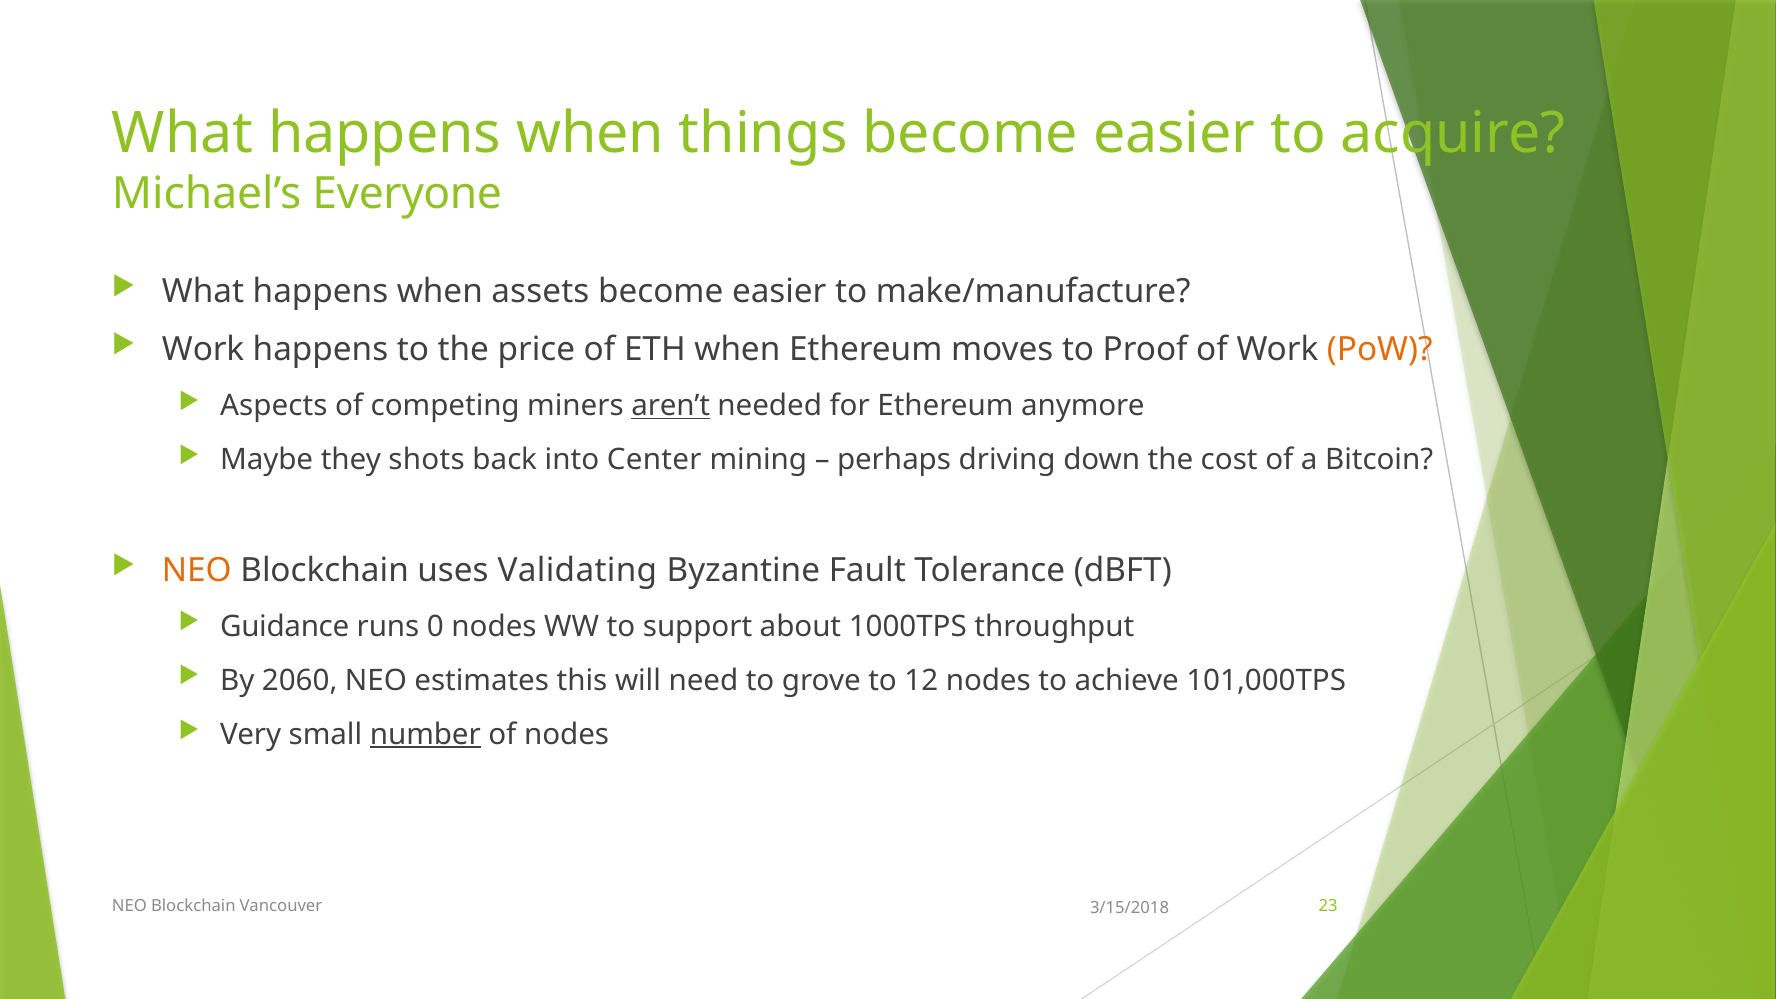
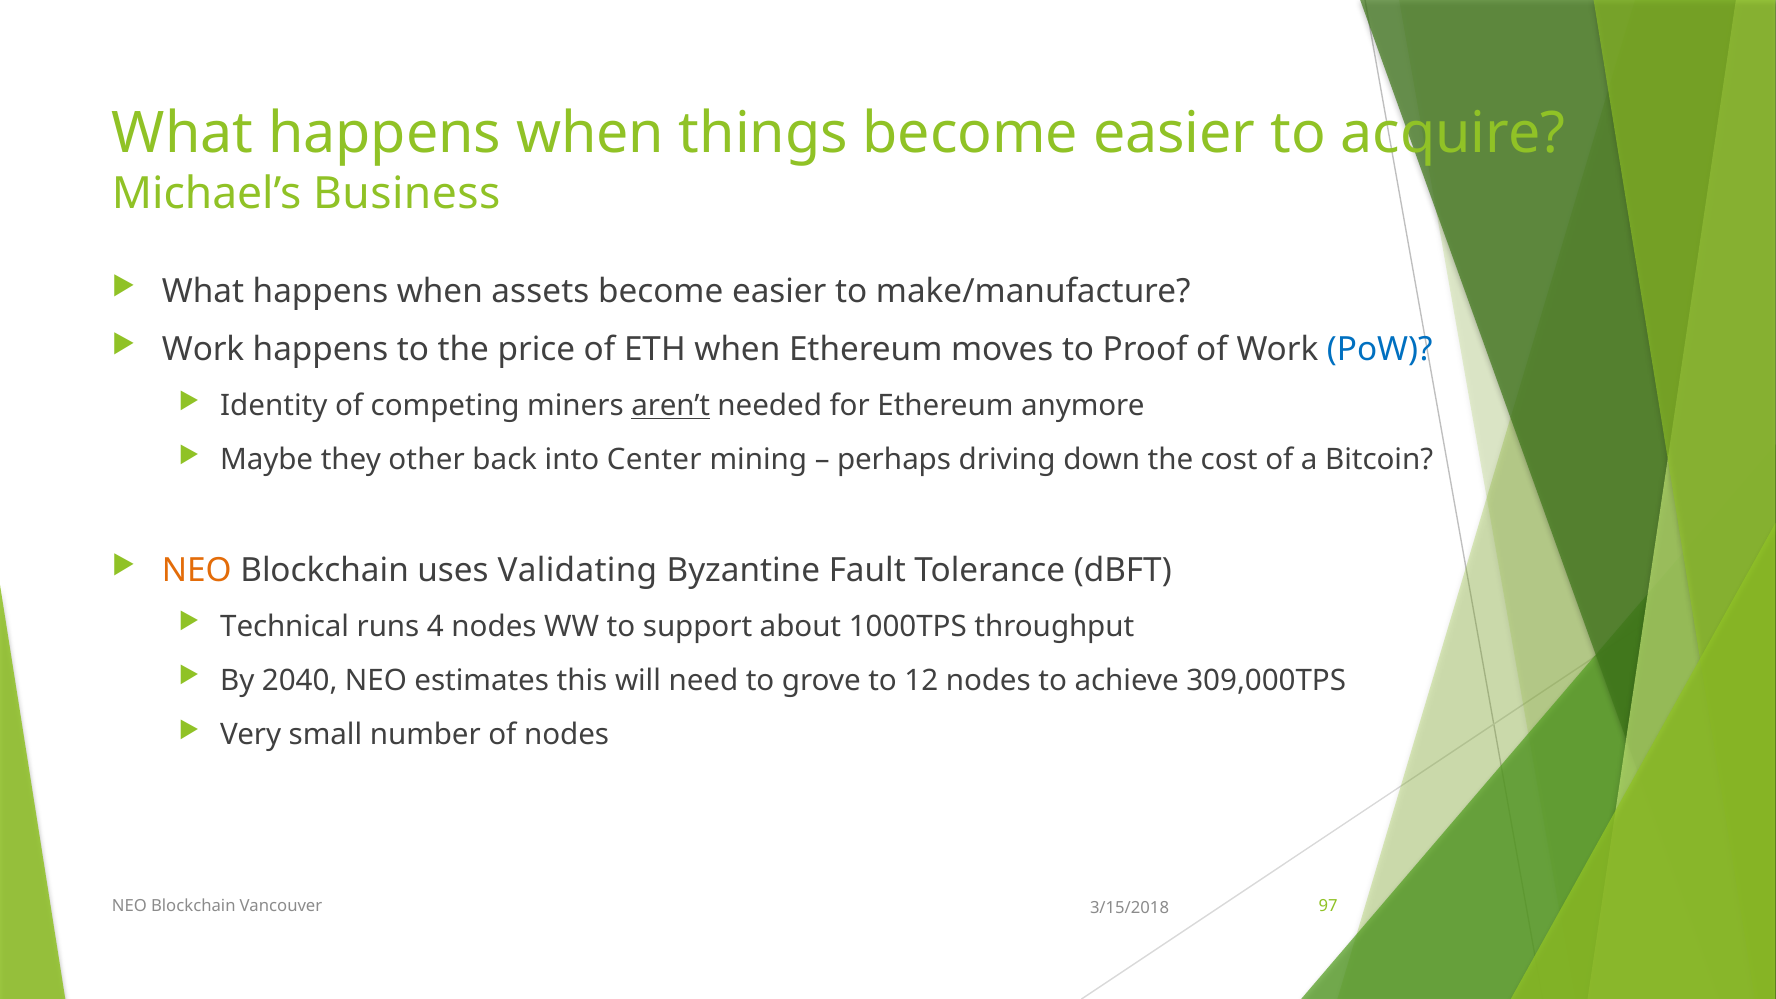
Everyone: Everyone -> Business (407, 194)
PoW colour: orange -> blue (1380, 350)
Aspects: Aspects -> Identity (274, 406)
shots: shots -> other (427, 460)
Guidance: Guidance -> Technical (285, 626)
0: 0 -> 4 (435, 626)
2060: 2060 -> 2040 (300, 680)
101,000TPS: 101,000TPS -> 309,000TPS (1266, 680)
number underline: present -> none (425, 734)
23: 23 -> 97 (1328, 906)
